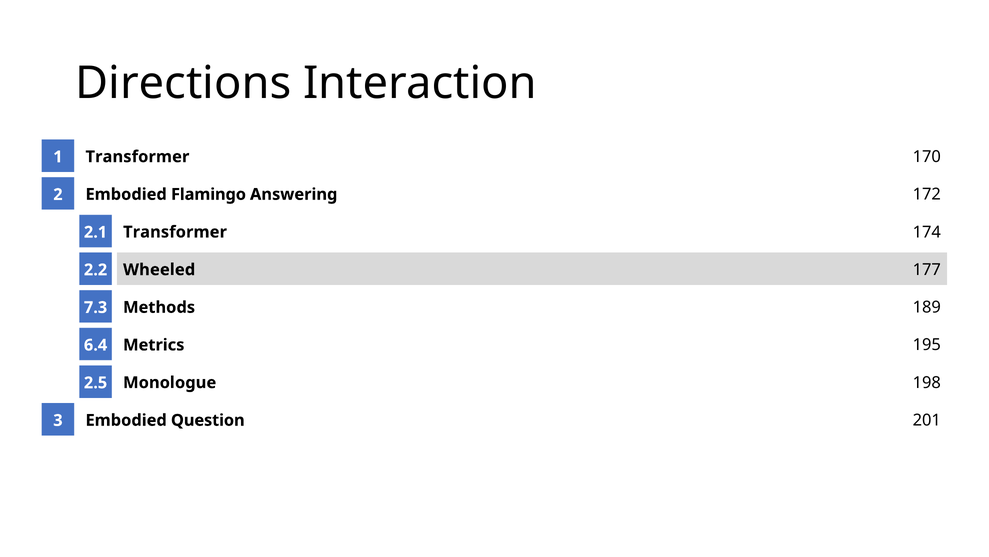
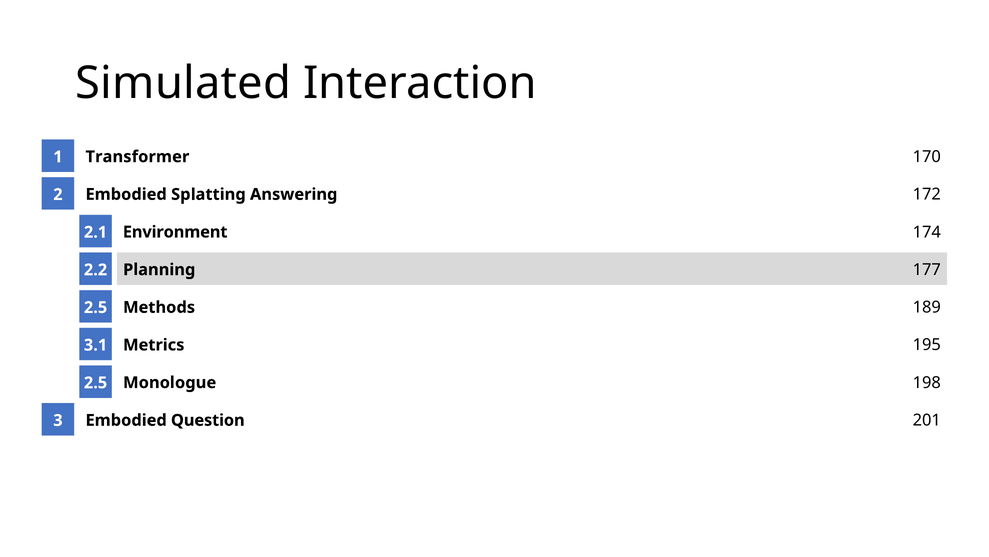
Directions: Directions -> Simulated (183, 83)
Flamingo: Flamingo -> Splatting (208, 194)
Transformer: Transformer -> Environment (175, 232)
Wheeled: Wheeled -> Planning (159, 269)
7.3: 7.3 -> 2.5 (96, 307)
6.4: 6.4 -> 3.1 (96, 345)
